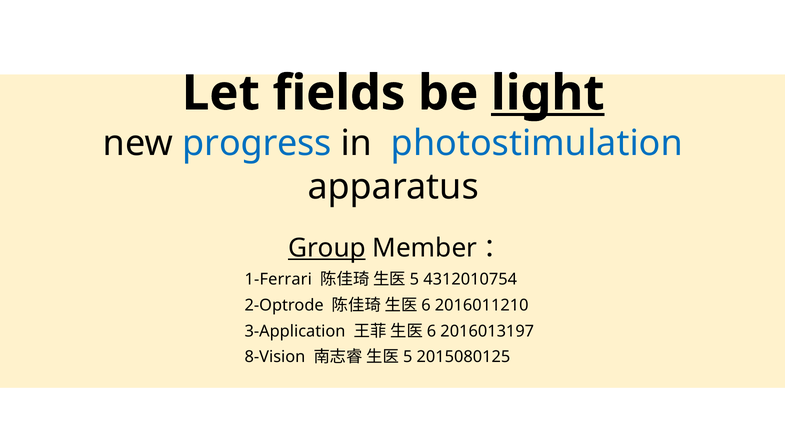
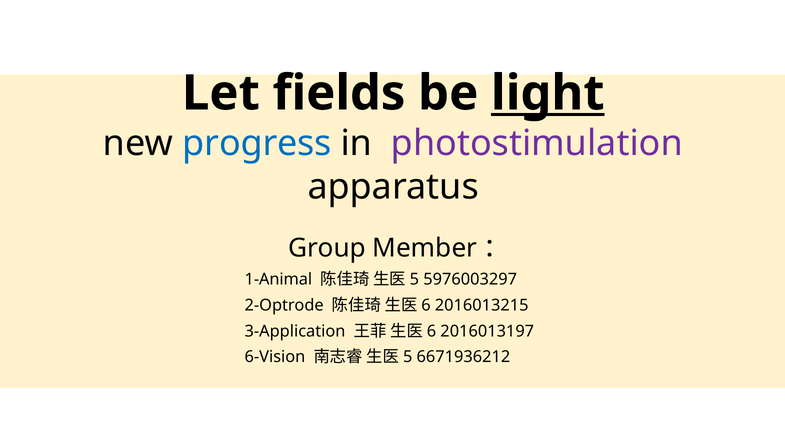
photostimulation colour: blue -> purple (537, 143)
Group underline: present -> none (327, 248)
1-Ferrari: 1-Ferrari -> 1-Animal (278, 279)
4312010754: 4312010754 -> 5976003297 (470, 279)
2016011210: 2016011210 -> 2016013215 (482, 305)
8-Vision: 8-Vision -> 6-Vision (275, 357)
2015080125: 2015080125 -> 6671936212 (463, 357)
